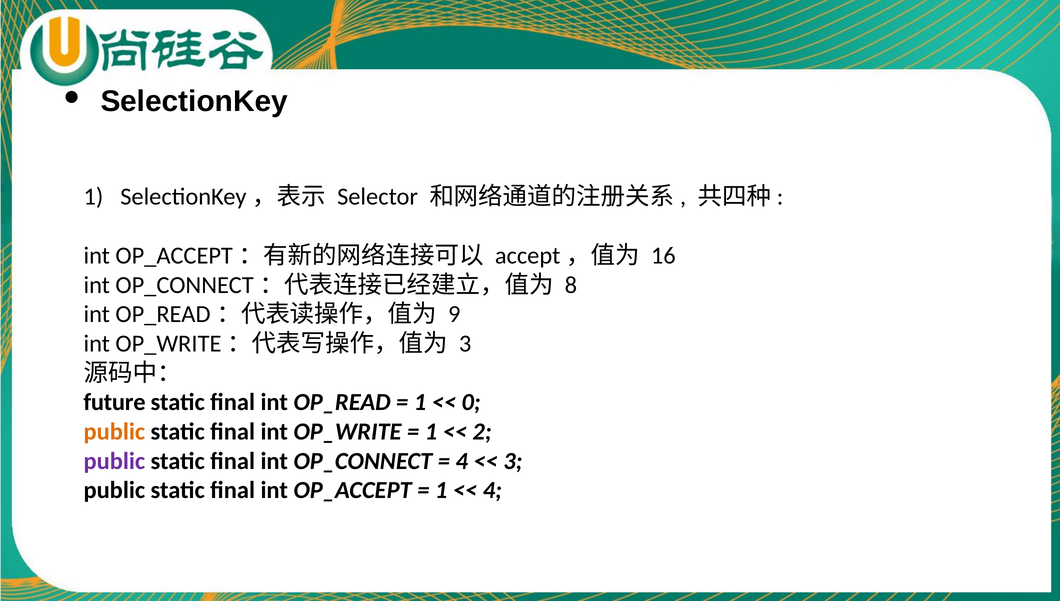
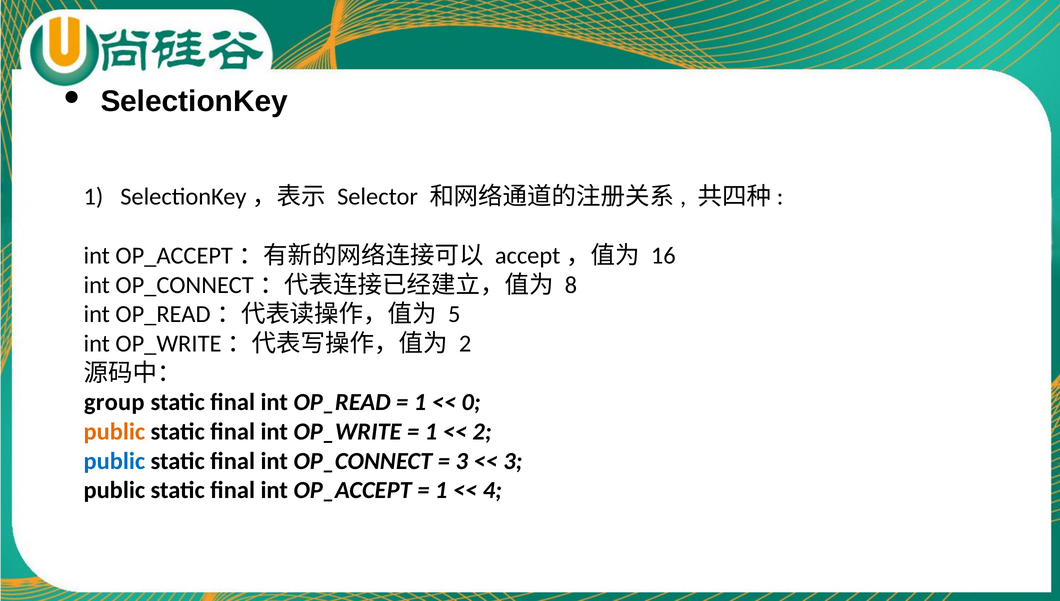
9: 9 -> 5 (454, 314)
3: 3 -> 2 (465, 344)
future: future -> group (114, 403)
public colour: purple -> blue (114, 461)
4: 4 -> 3 (462, 461)
